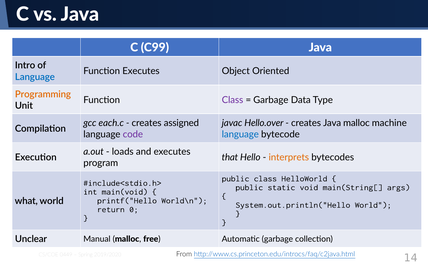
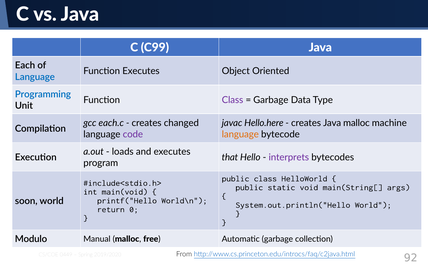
Intro: Intro -> Each (25, 65)
Programming colour: orange -> blue (43, 94)
assigned: assigned -> changed (181, 123)
Hello.over: Hello.over -> Hello.here (264, 123)
language colour: blue -> orange (240, 134)
interprets colour: orange -> purple (289, 157)
what: what -> soon (26, 201)
Unclear: Unclear -> Modulo (31, 239)
14: 14 -> 92 (411, 258)
